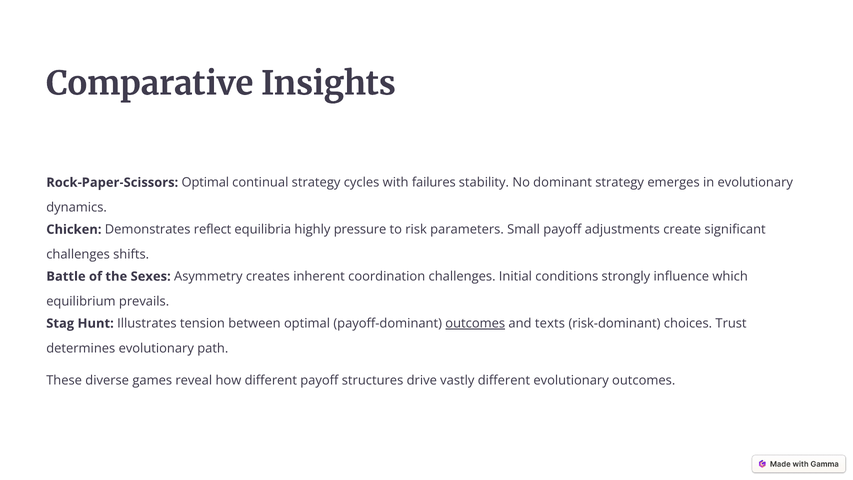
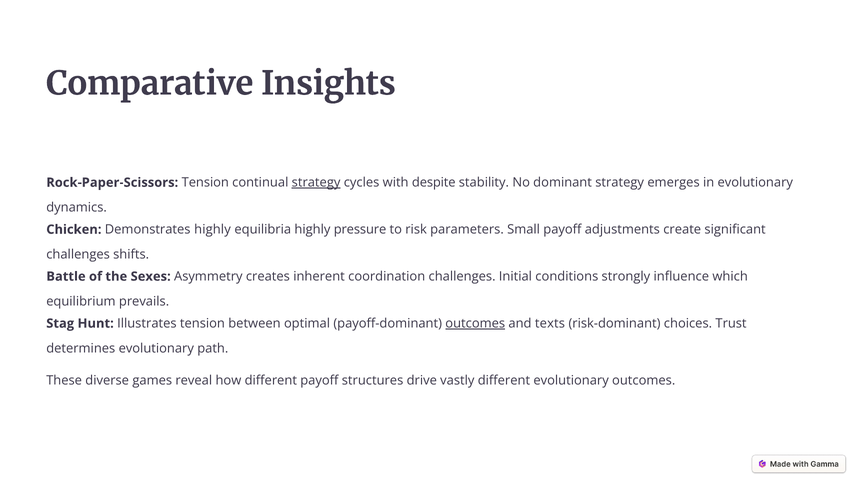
Rock-Paper-Scissors Optimal: Optimal -> Tension (205, 182)
strategy underline: none -> present (316, 182)
failures: failures -> despite (434, 182)
Demonstrates reflect: reflect -> highly (212, 229)
